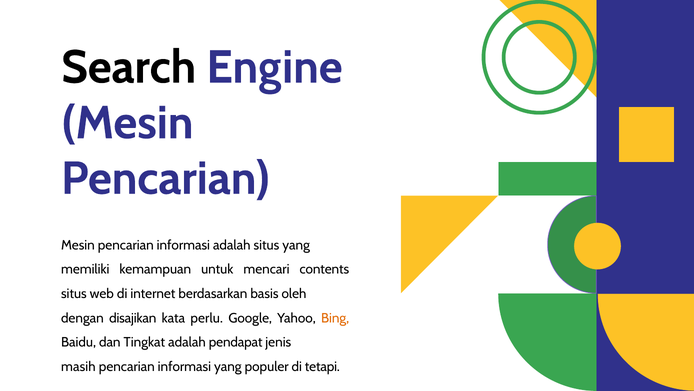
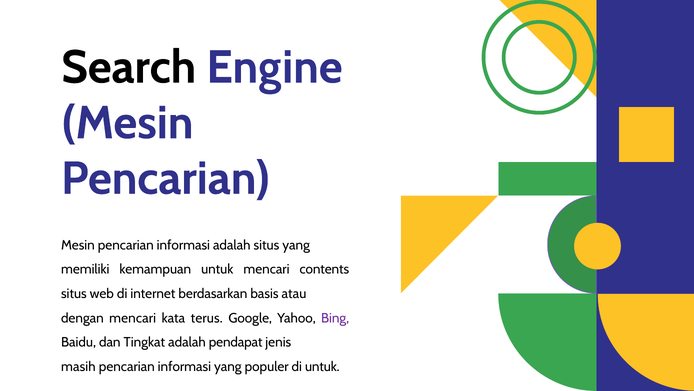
oleh: oleh -> atau (294, 293)
dengan disajikan: disajikan -> mencari (133, 318)
perlu: perlu -> terus (207, 318)
Bing colour: orange -> purple (335, 318)
di tetapi: tetapi -> untuk (322, 366)
